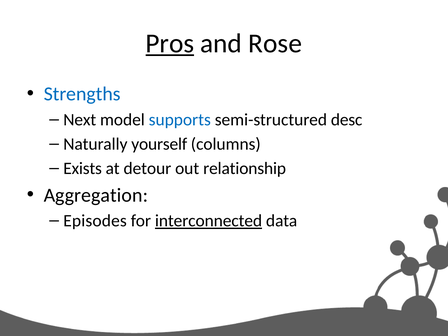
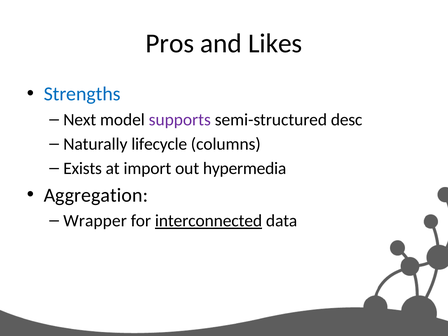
Pros underline: present -> none (170, 43)
Rose: Rose -> Likes (275, 43)
supports colour: blue -> purple (180, 120)
yourself: yourself -> lifecycle (159, 144)
detour: detour -> import (147, 169)
relationship: relationship -> hypermedia (245, 169)
Episodes: Episodes -> Wrapper (95, 221)
